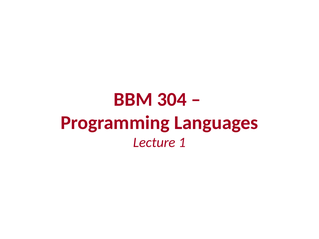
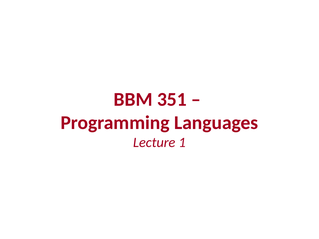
304: 304 -> 351 (172, 99)
